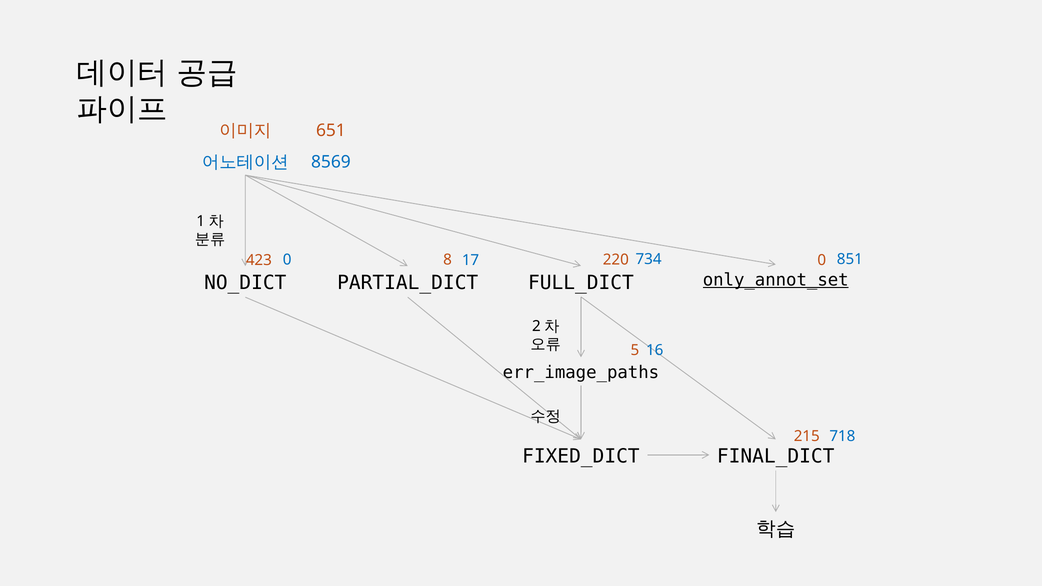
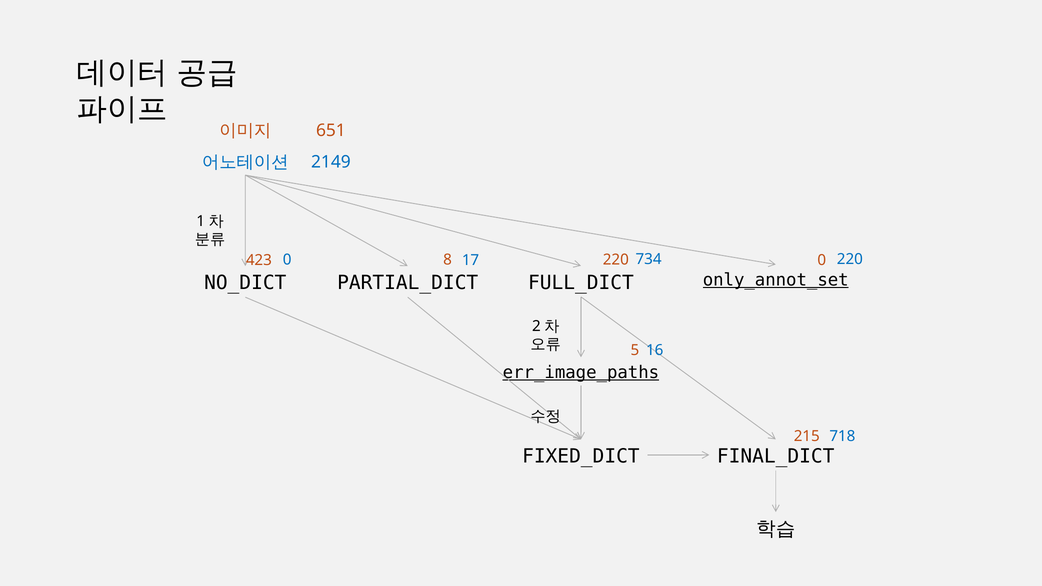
8569: 8569 -> 2149 (331, 162)
423 851: 851 -> 220 (850, 259)
err_image_paths underline: none -> present (581, 373)
